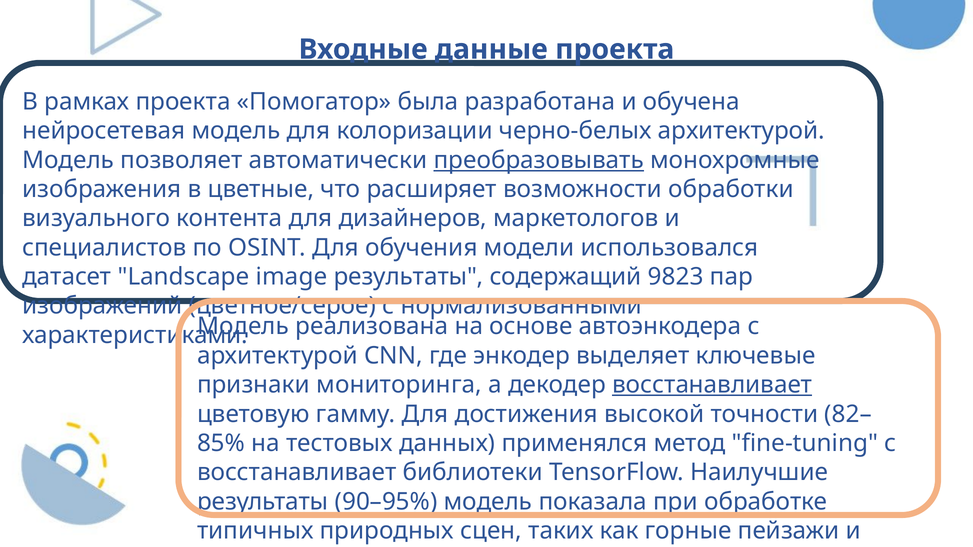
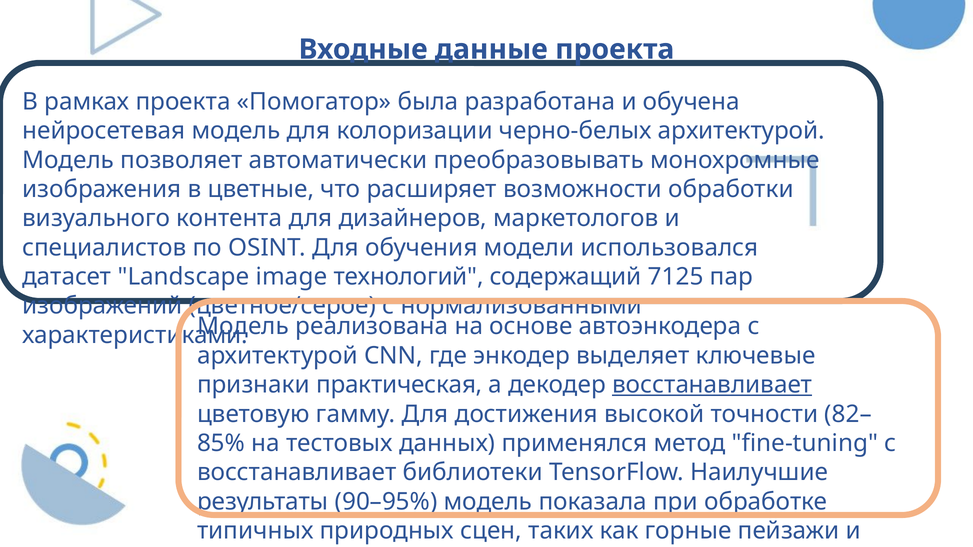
преобразовывать underline: present -> none (539, 160)
image результаты: результаты -> технологий (409, 277)
9823: 9823 -> 7125 (676, 277)
мониторинга: мониторинга -> практическая (399, 385)
